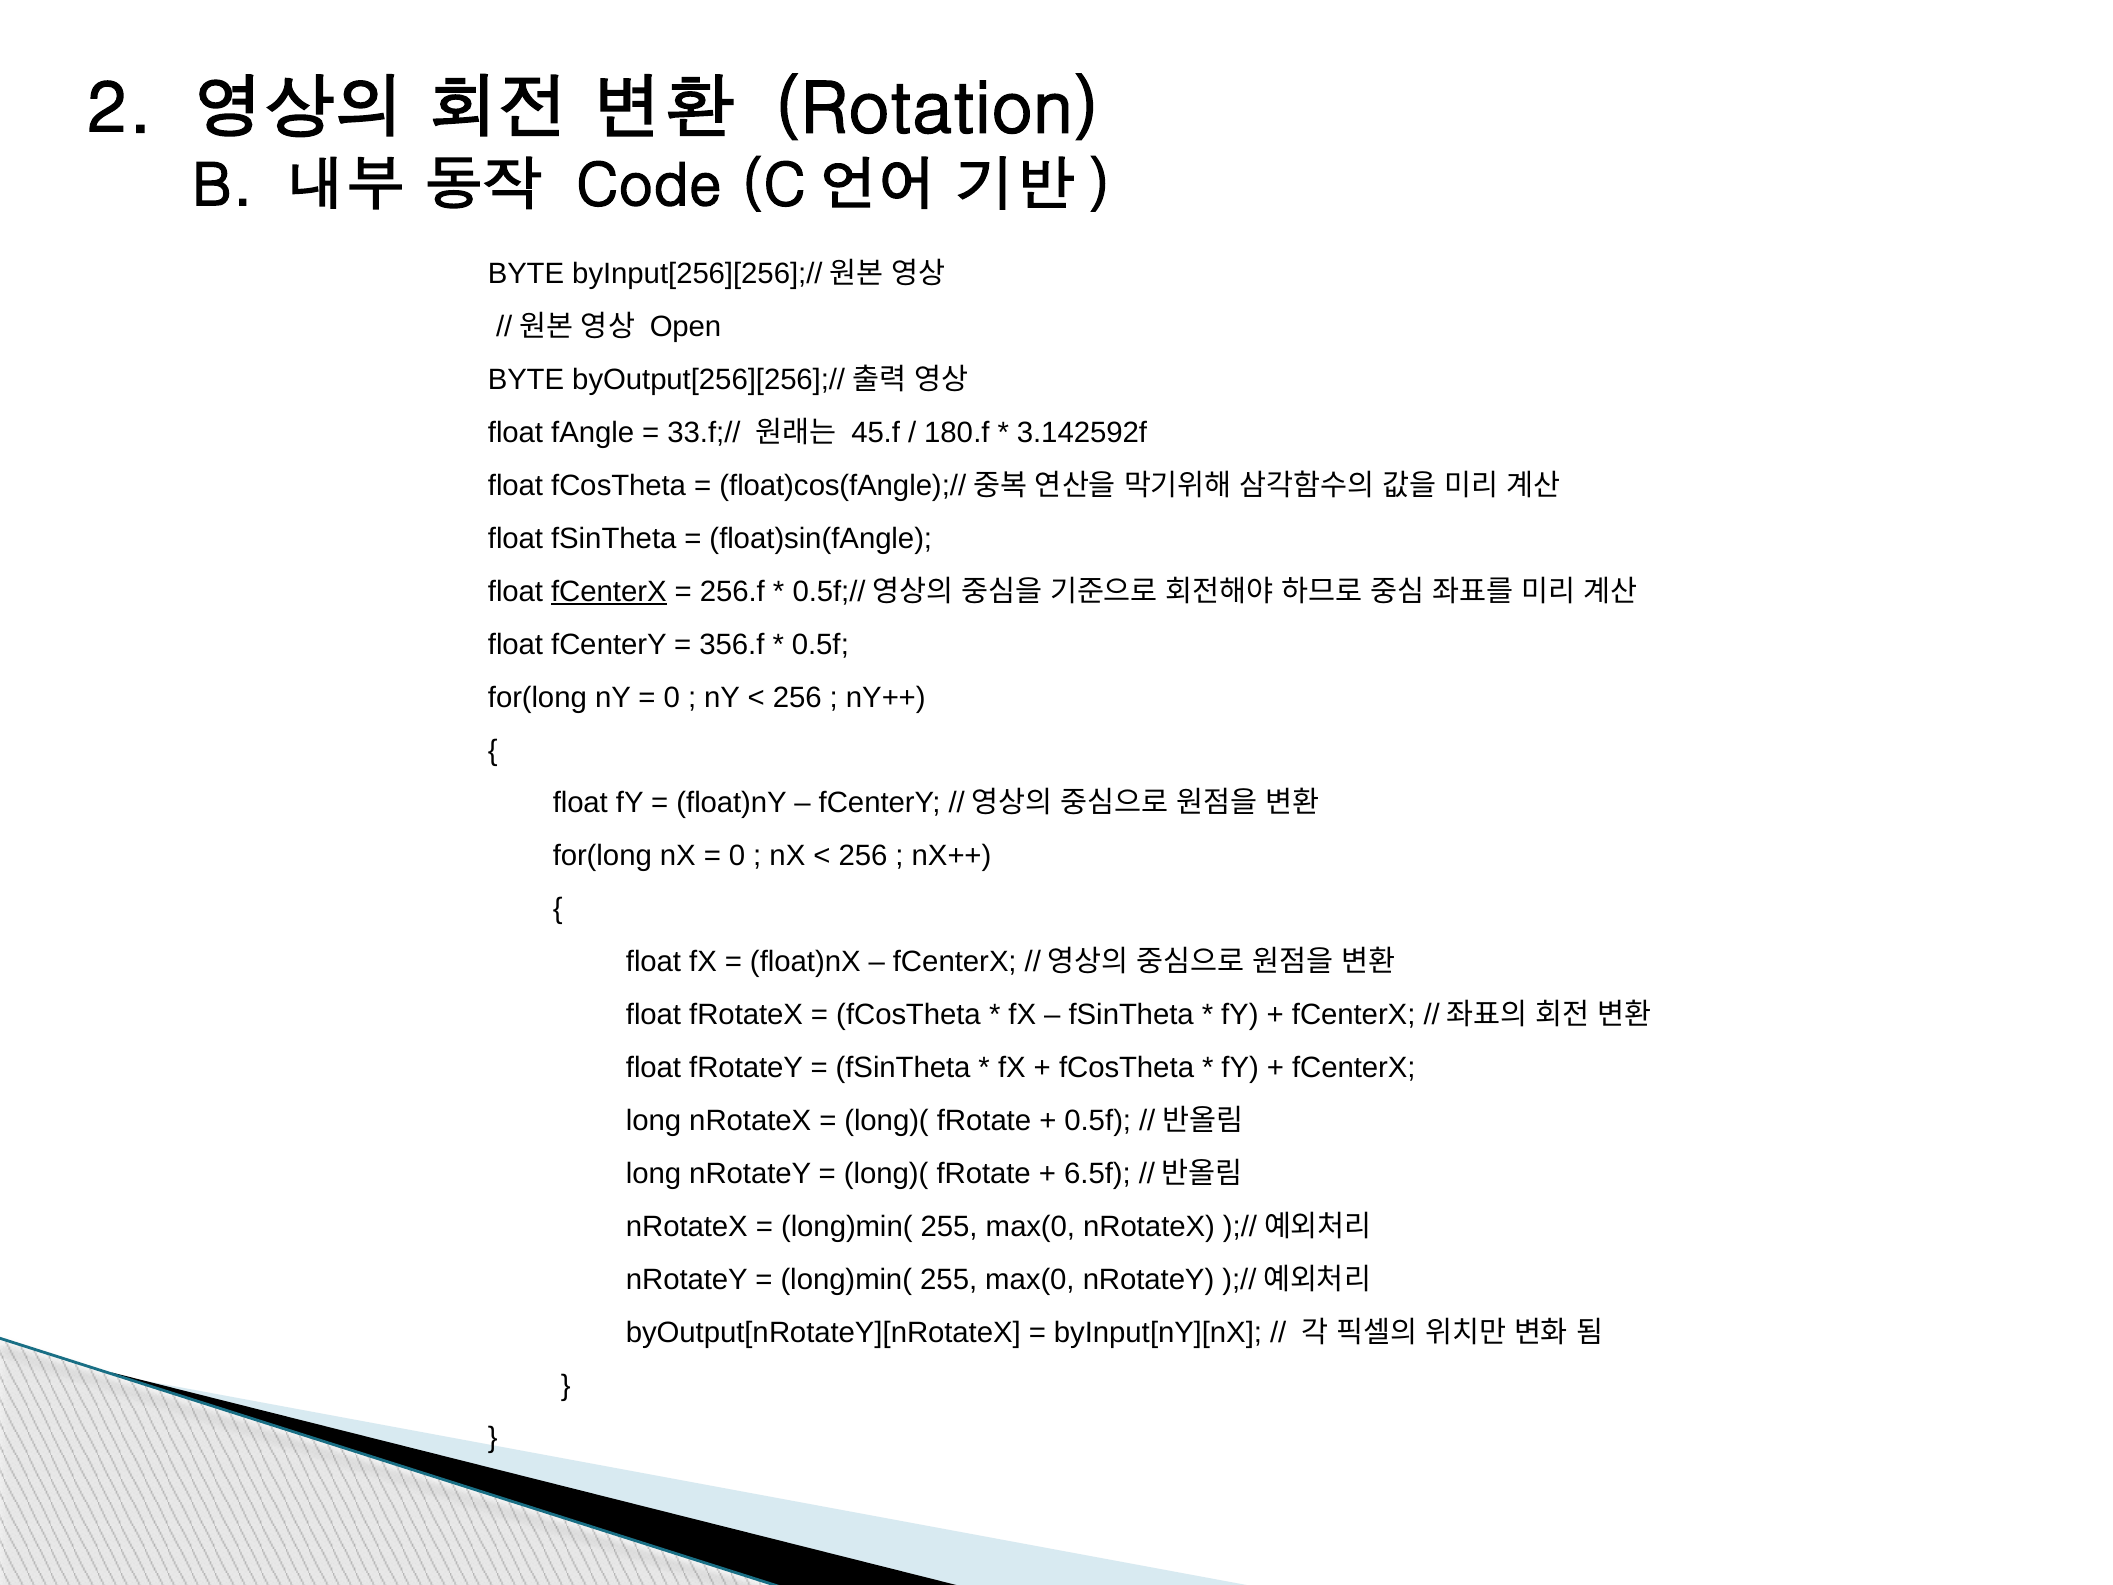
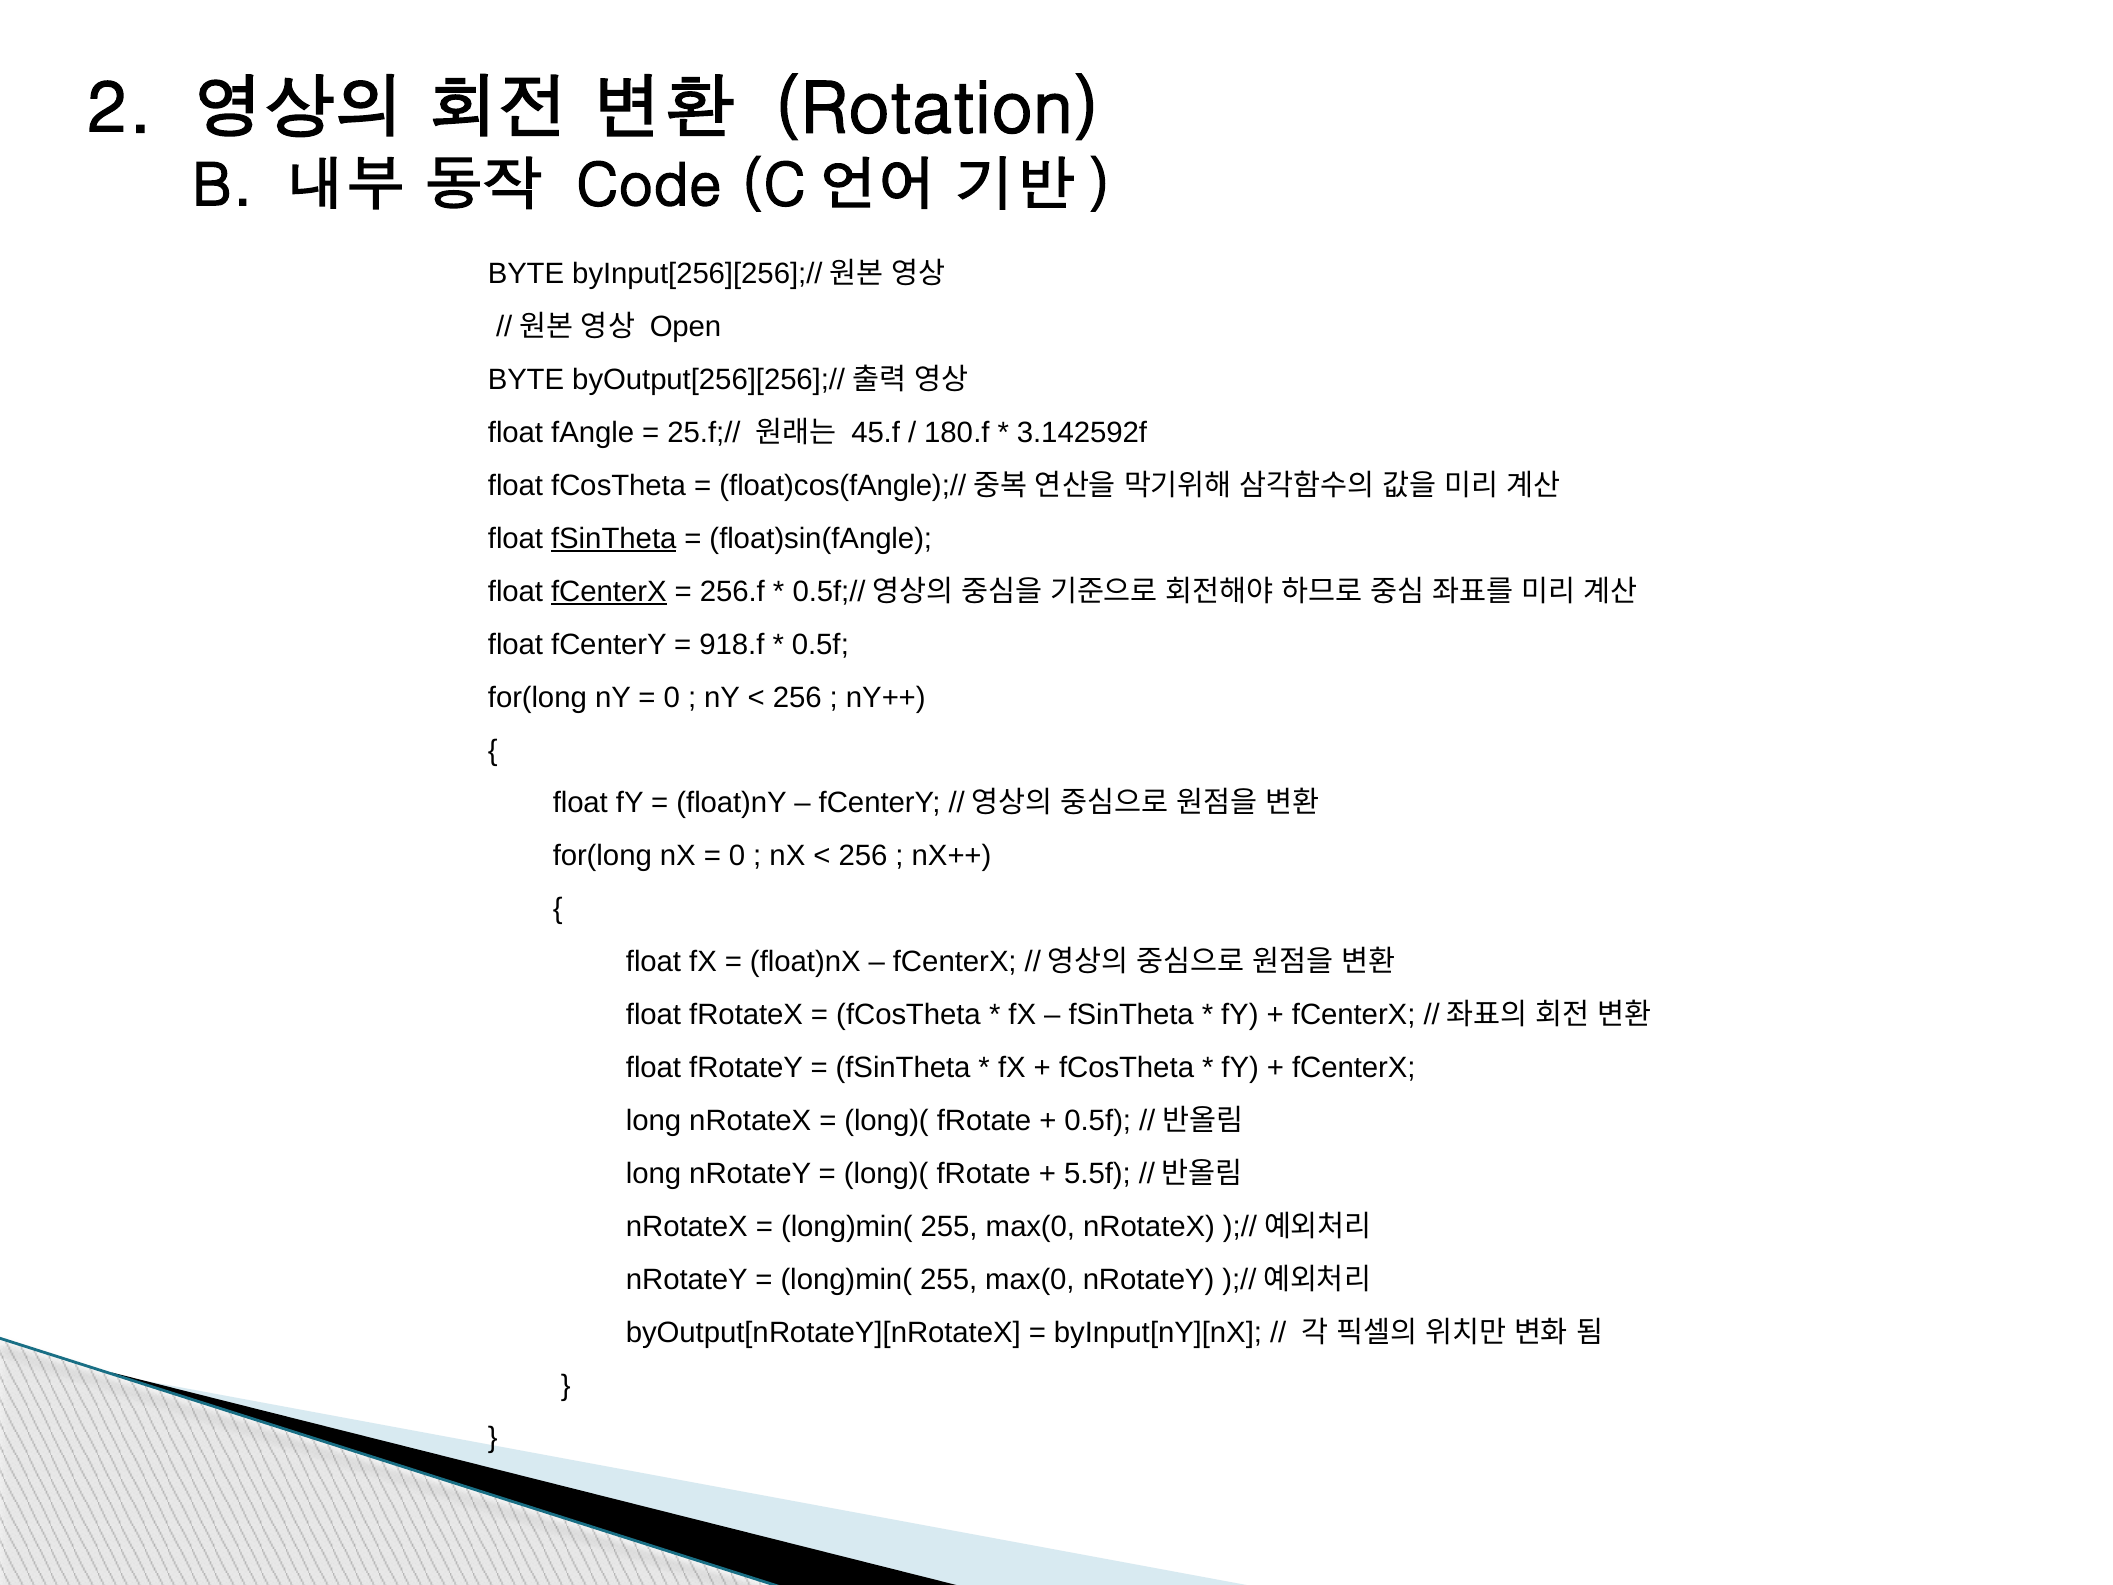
33.f;//: 33.f;// -> 25.f;// (704, 433)
fSinTheta underline: none -> present (614, 539)
356.f: 356.f -> 918.f (732, 644)
6.5f: 6.5f -> 5.5f (1097, 1174)
